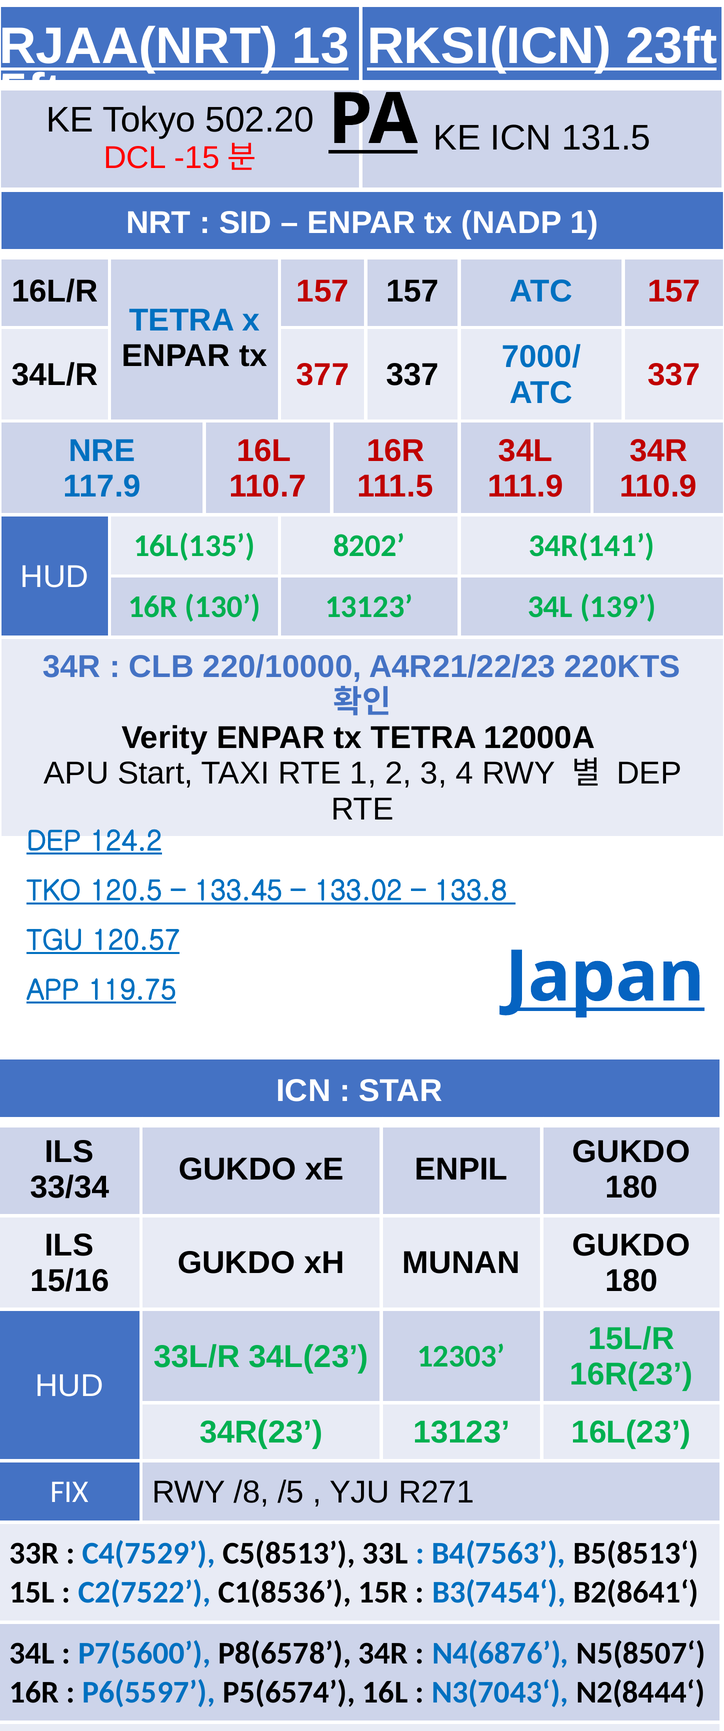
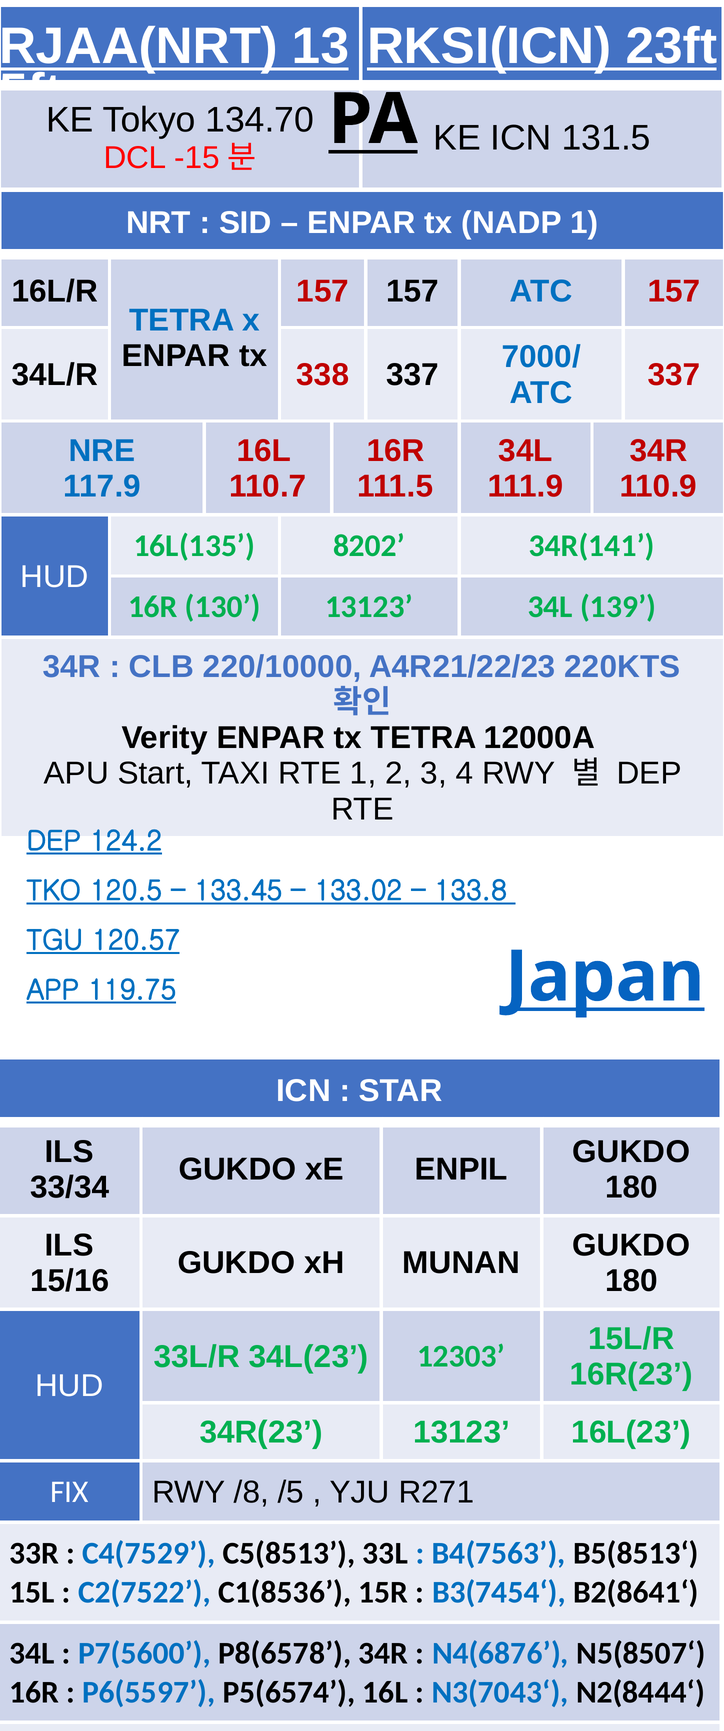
502.20: 502.20 -> 134.70 (260, 120)
377: 377 -> 338 (323, 375)
